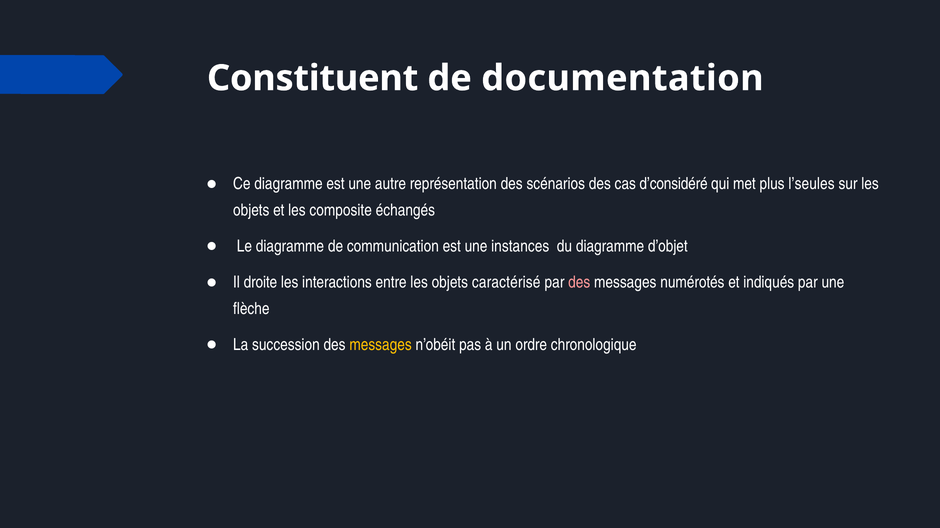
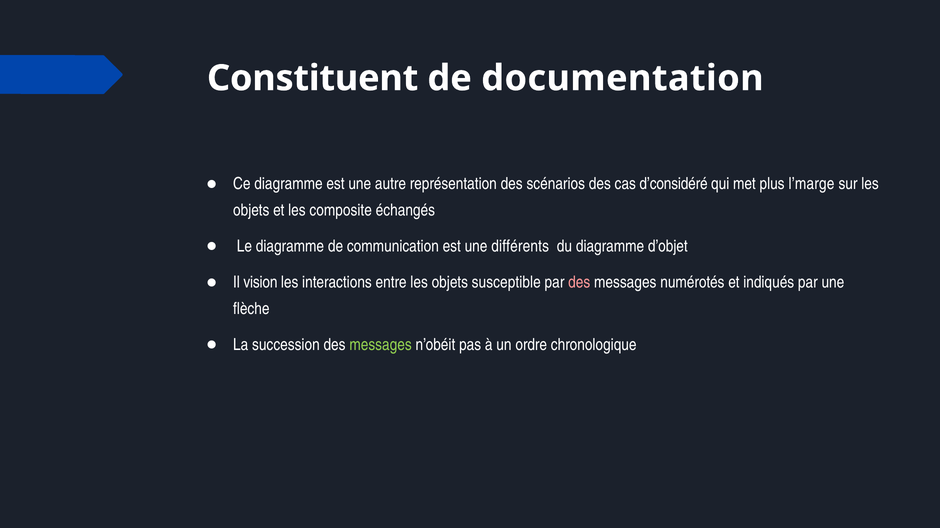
l’seules: l’seules -> l’marge (811, 184)
instances: instances -> différents (520, 247)
droite: droite -> vision (260, 283)
caractérisé: caractérisé -> susceptible (506, 283)
messages colour: yellow -> light green (381, 345)
